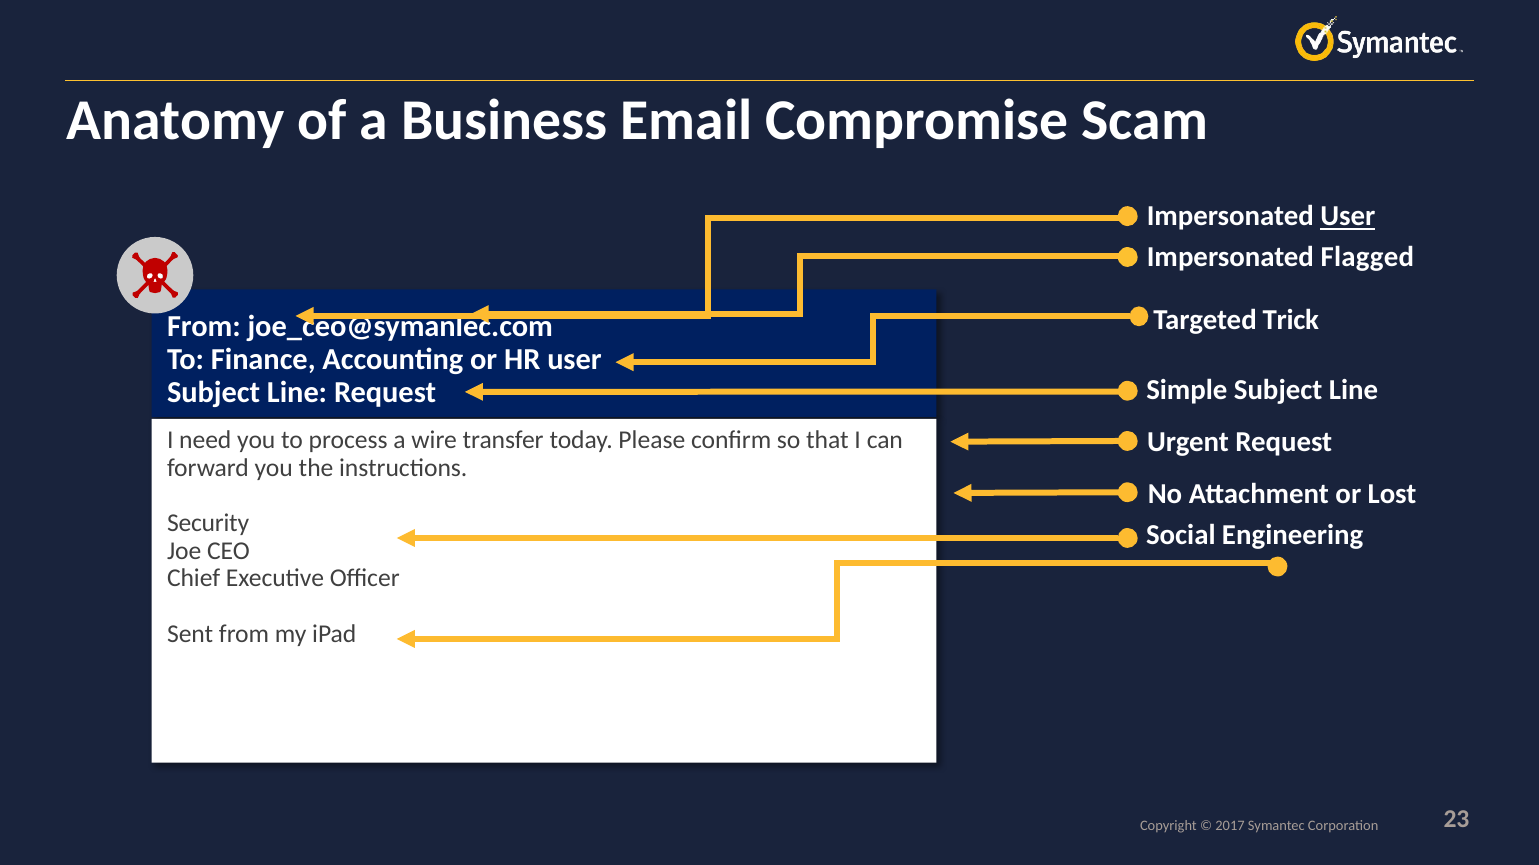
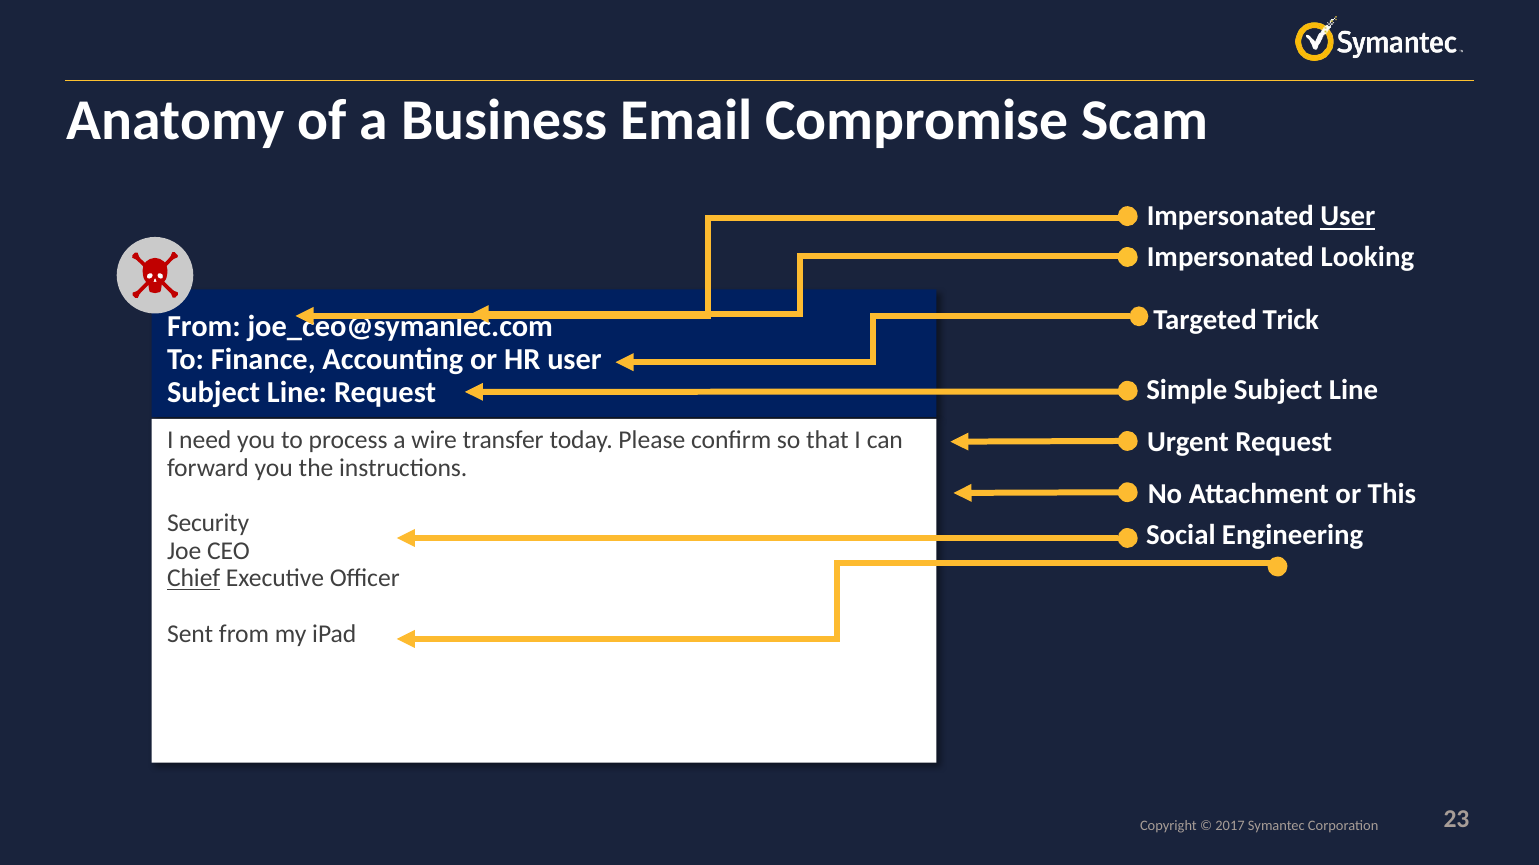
Flagged: Flagged -> Looking (1367, 257)
Lost: Lost -> This (1392, 494)
Chief underline: none -> present (194, 579)
